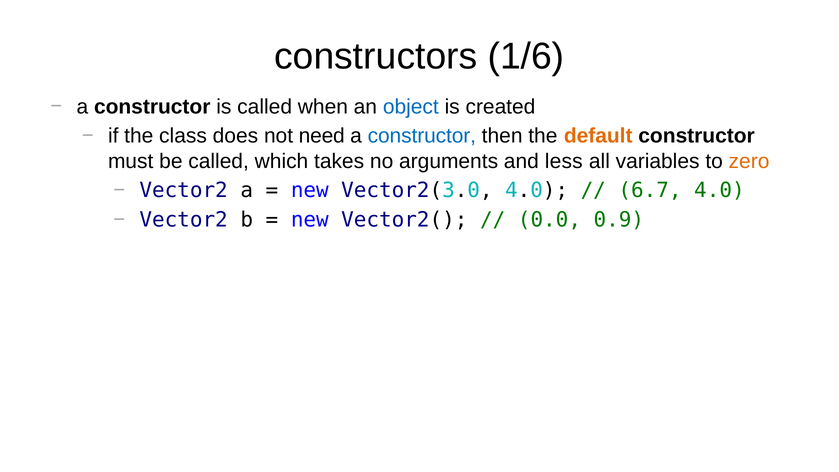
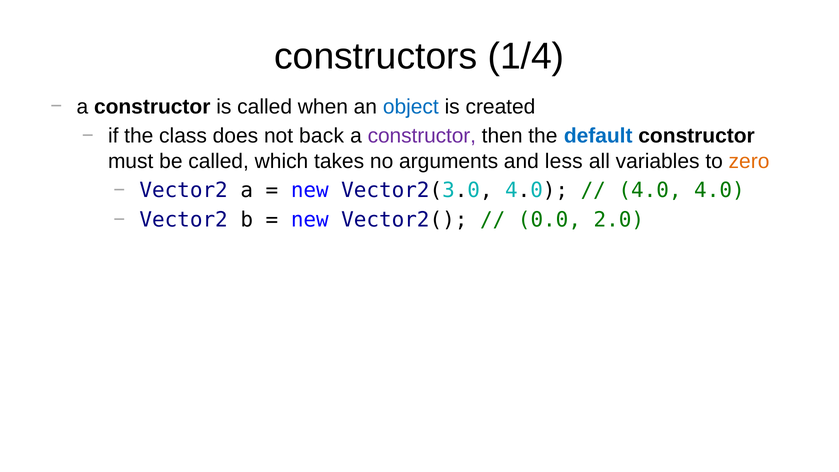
1/6: 1/6 -> 1/4 (526, 57)
need: need -> back (322, 136)
constructor colour: blue -> purple (422, 136)
default colour: orange -> blue (598, 136)
6.7: 6.7 -> 4.0 (650, 191)
0.9: 0.9 -> 2.0 (619, 220)
